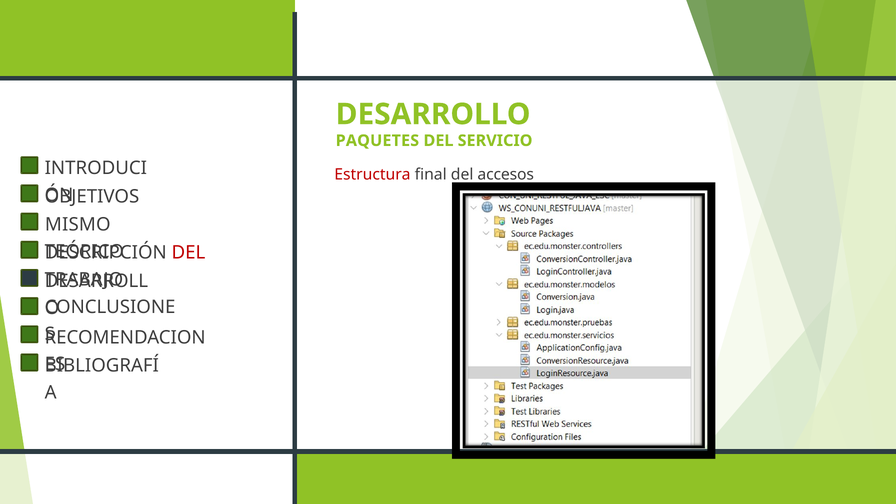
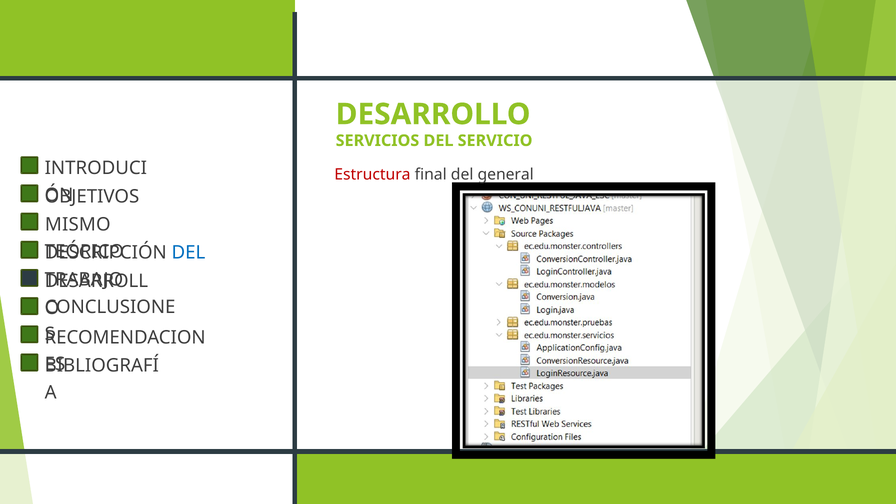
PAQUETES: PAQUETES -> SERVICIOS (377, 141)
accesos: accesos -> general (506, 174)
DEL colour: red -> blue (188, 253)
